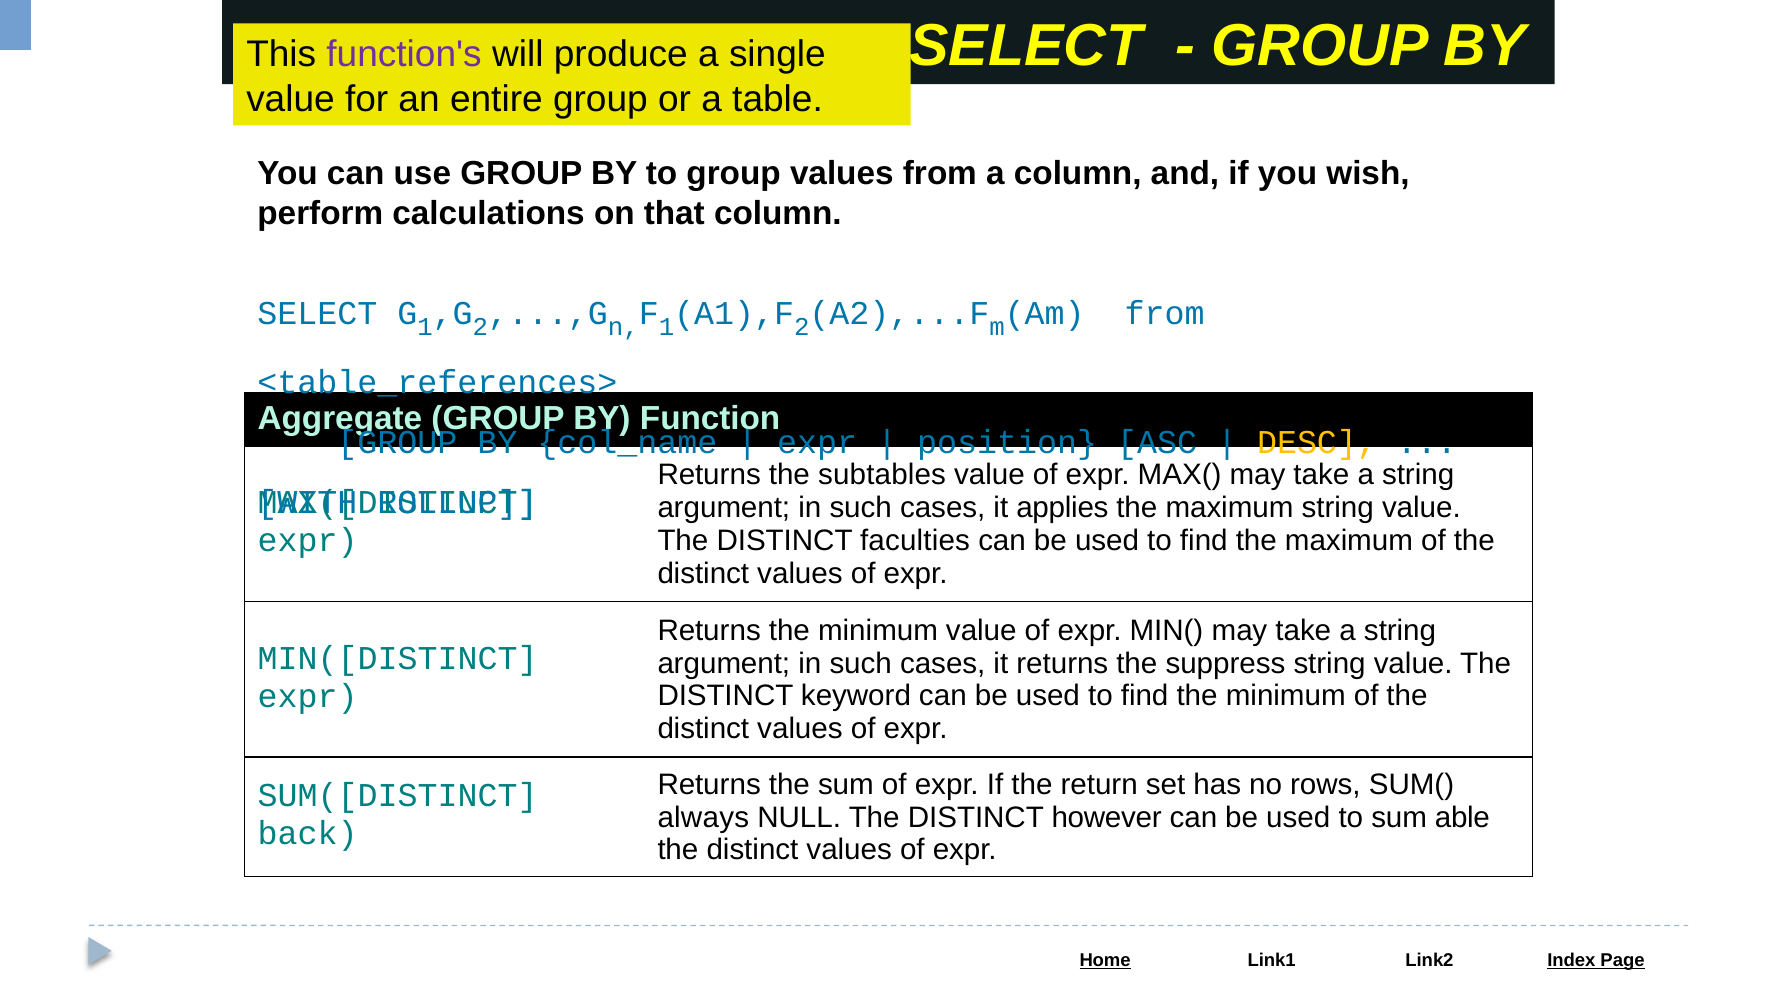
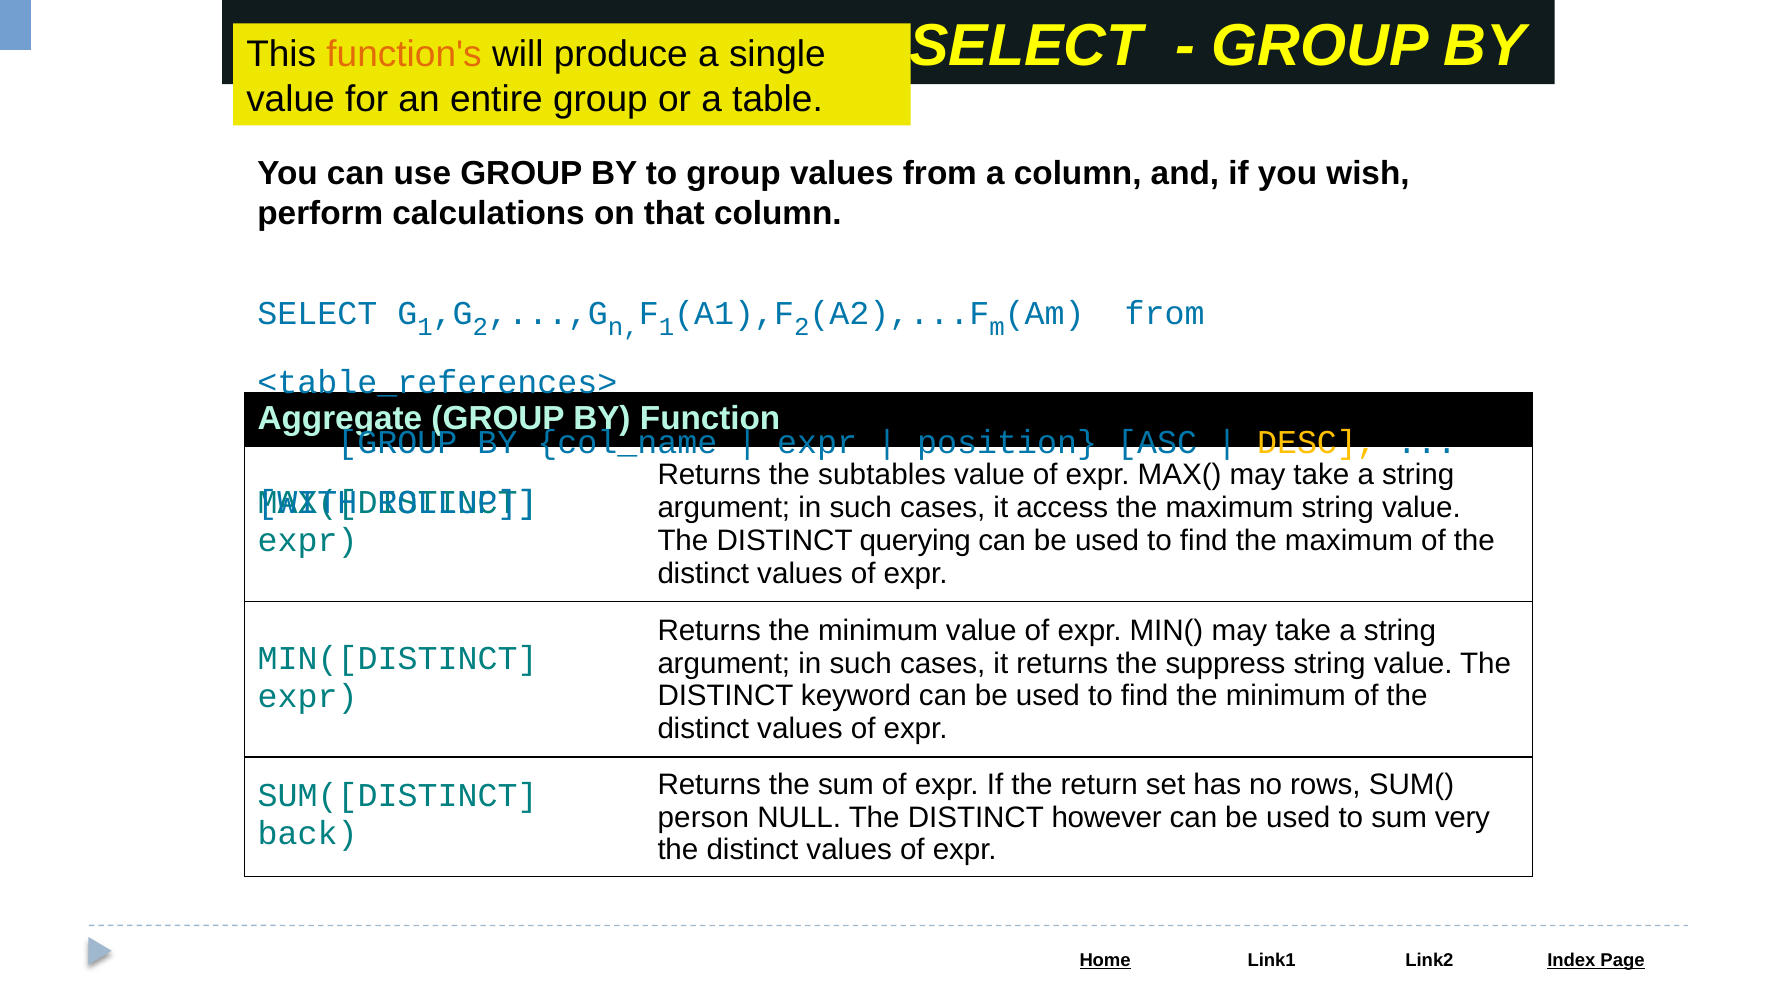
function's colour: purple -> orange (404, 55)
applies: applies -> access (1062, 508)
faculties: faculties -> querying (915, 541)
always: always -> person (703, 818)
able: able -> very (1462, 818)
